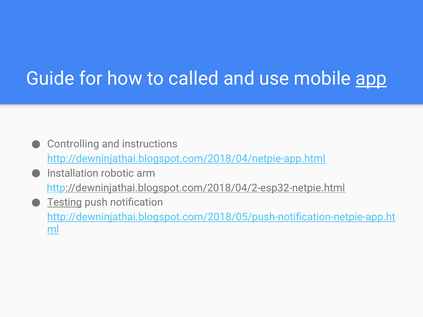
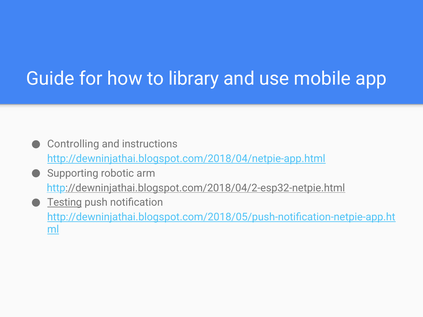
called: called -> library (194, 79)
app underline: present -> none (371, 79)
Installation: Installation -> Supporting (73, 173)
